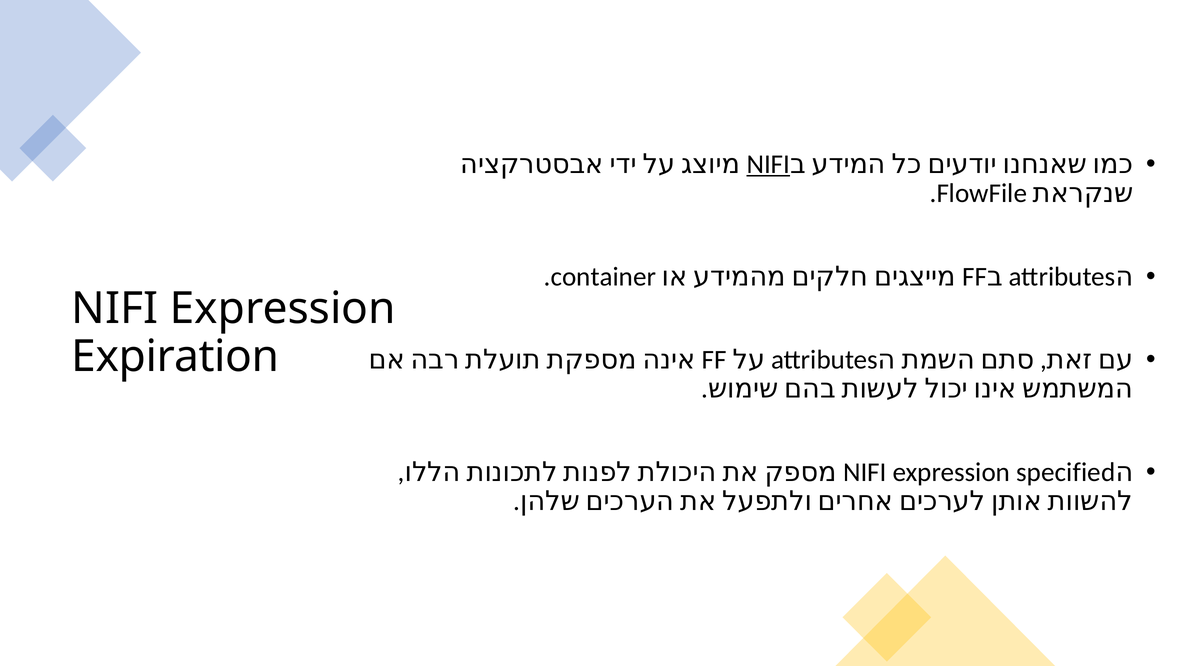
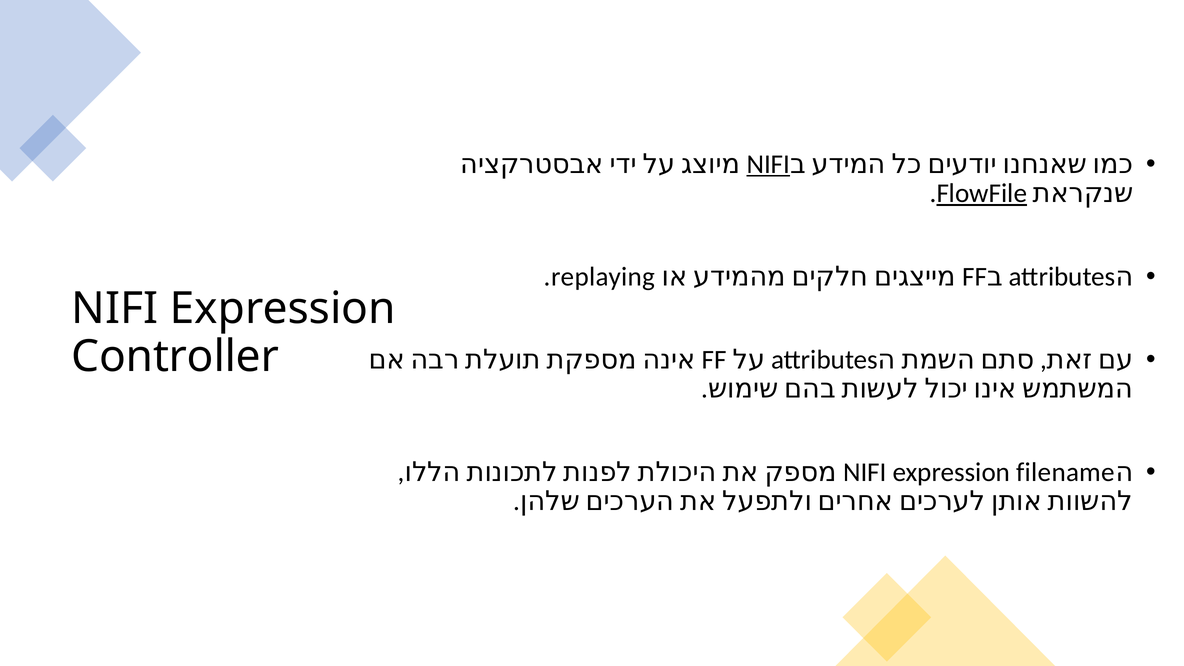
FlowFile underline: none -> present (982, 193)
container: container -> replaying (603, 277)
Expiration: Expiration -> Controller (175, 357)
specified: specified -> filename (1066, 472)
